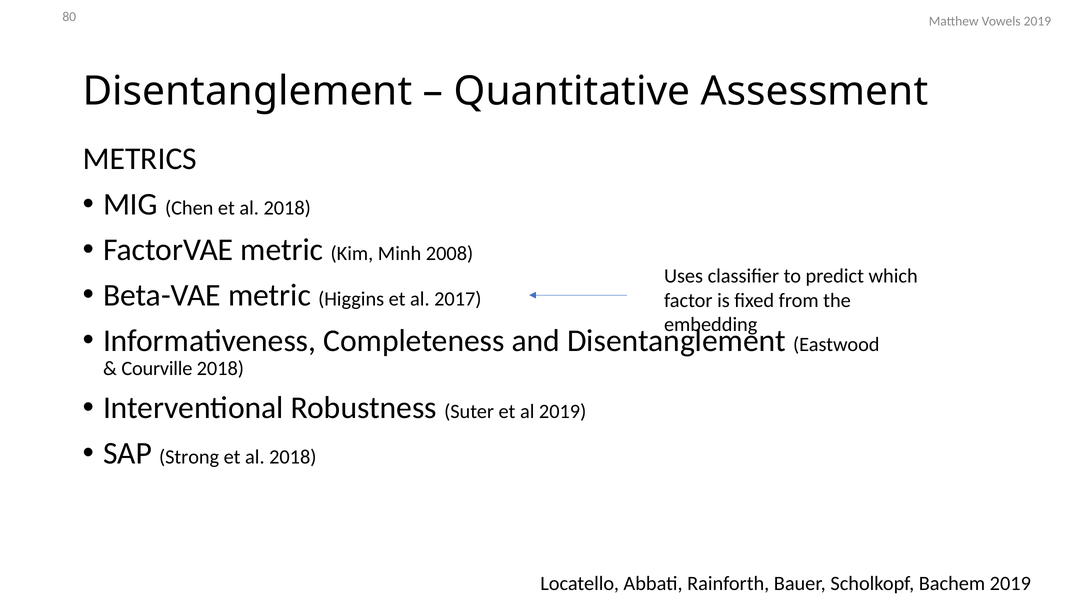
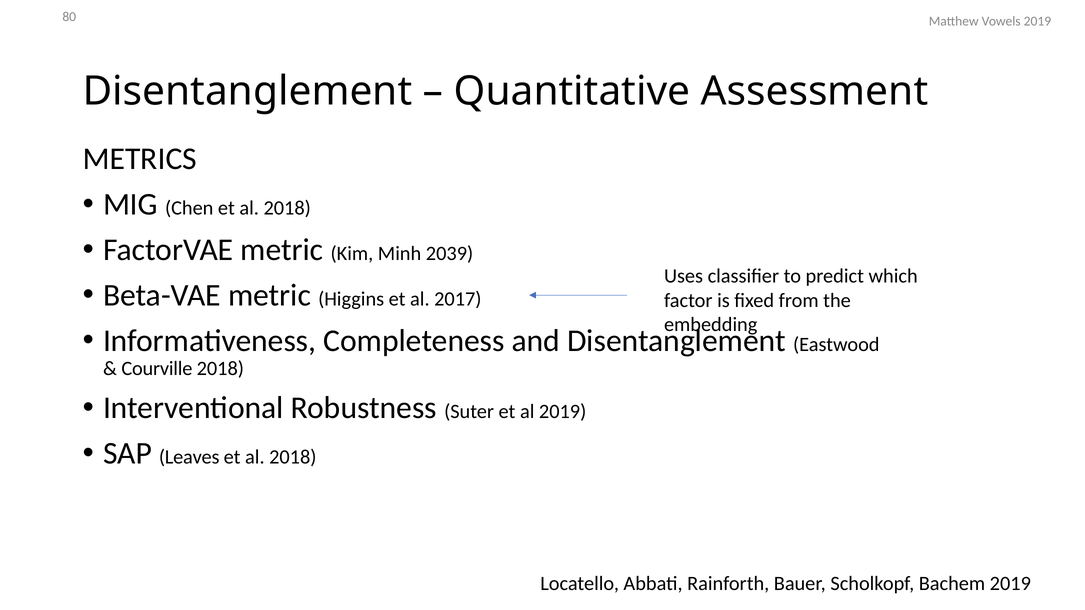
2008: 2008 -> 2039 (450, 254)
Strong: Strong -> Leaves (189, 457)
